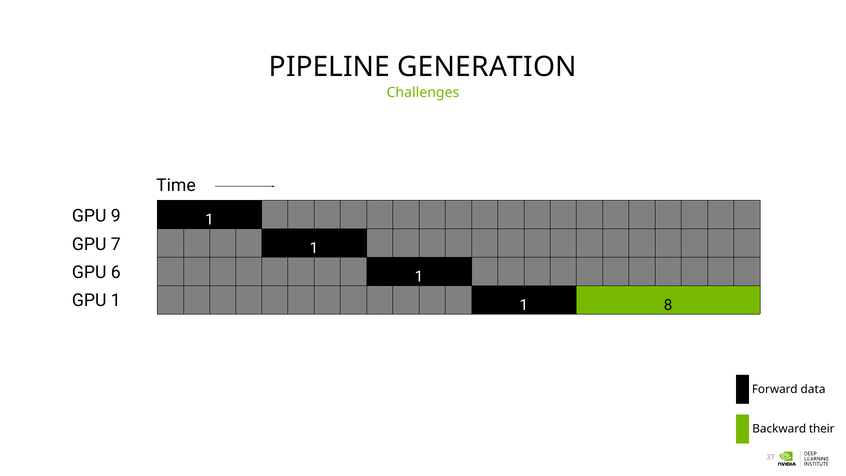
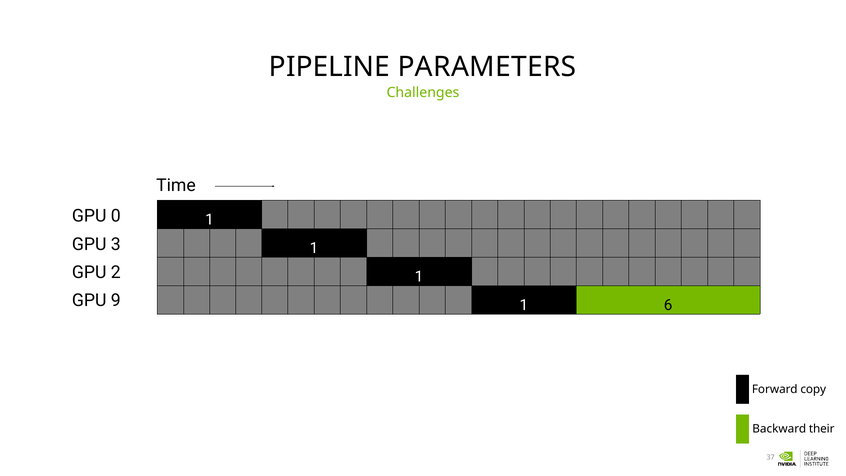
GENERATION: GENERATION -> PARAMETERS (487, 67)
9: 9 -> 0 (116, 216)
7: 7 -> 3 (116, 244)
6: 6 -> 2 (116, 272)
GPU 1: 1 -> 9 (116, 300)
8: 8 -> 6 (668, 305)
data: data -> copy (813, 389)
